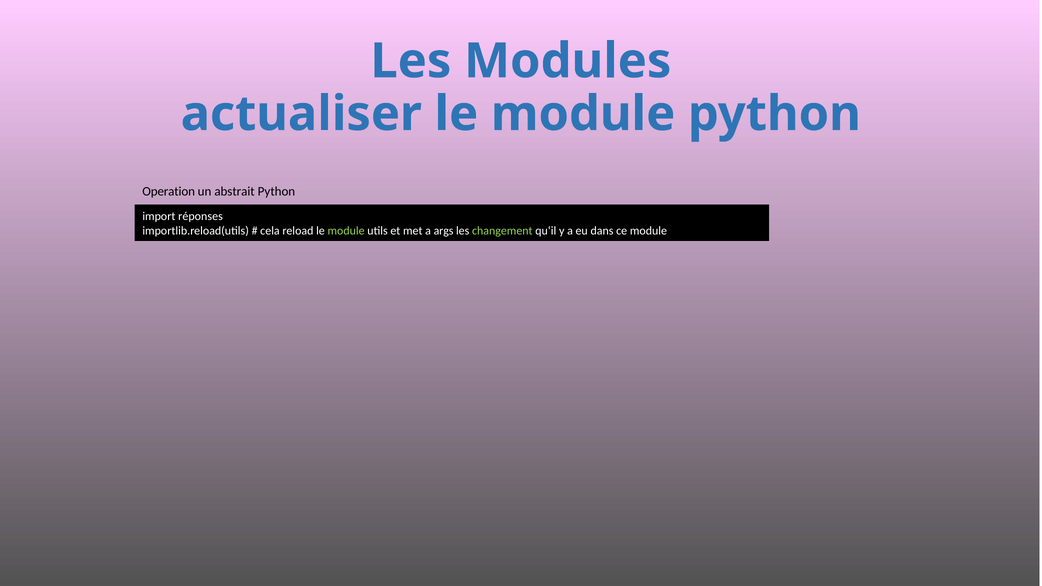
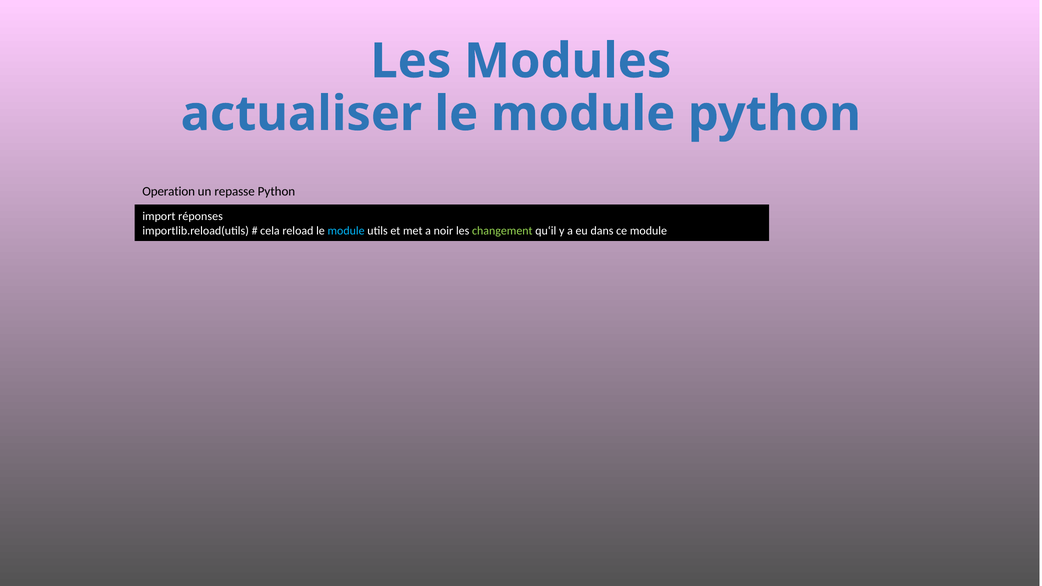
abstrait: abstrait -> repasse (235, 192)
module colour: light green -> light blue (346, 231)
args: args -> noir (443, 231)
